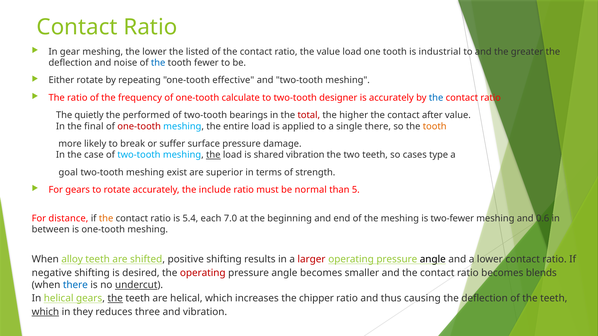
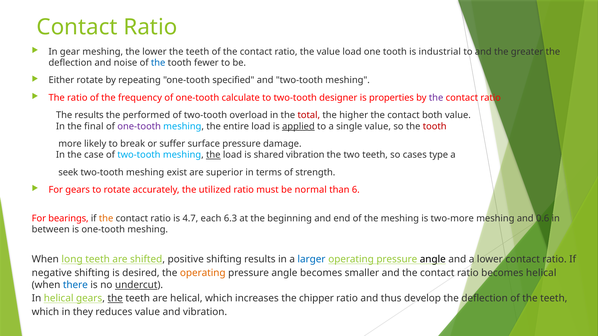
lower the listed: listed -> teeth (198, 52)
effective: effective -> specified (233, 80)
is accurately: accurately -> properties (391, 98)
the colour: blue -> purple (436, 98)
The quietly: quietly -> results (89, 115)
bearings: bearings -> overload (249, 115)
after: after -> both (432, 115)
one-tooth colour: red -> purple (139, 126)
applied underline: none -> present (298, 126)
single there: there -> value (378, 126)
tooth colour: orange -> red (435, 126)
goal: goal -> seek (68, 173)
include: include -> utilized (215, 190)
5: 5 -> 6 (356, 190)
distance: distance -> bearings (68, 219)
5.4: 5.4 -> 4.7 (190, 219)
7.0: 7.0 -> 6.3 (230, 219)
two-fewer: two-fewer -> two-more (452, 219)
alloy: alloy -> long (72, 260)
larger colour: red -> blue (311, 260)
operating colour: red -> orange (203, 273)
becomes blends: blends -> helical (541, 273)
causing: causing -> develop (422, 299)
which underline: present -> none (45, 312)
reduces three: three -> value (147, 312)
